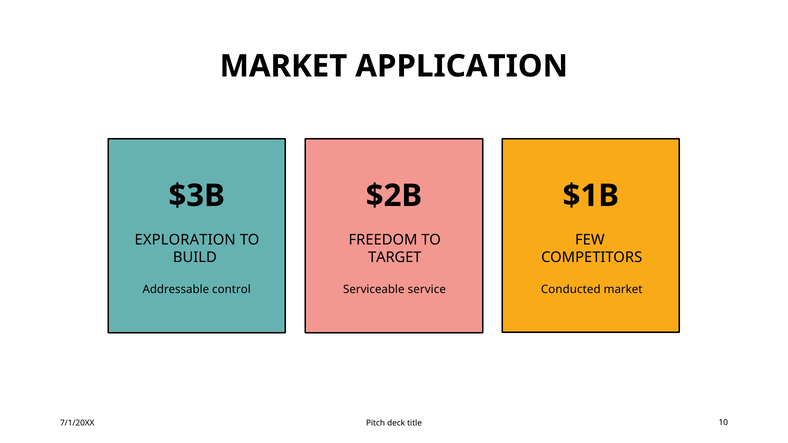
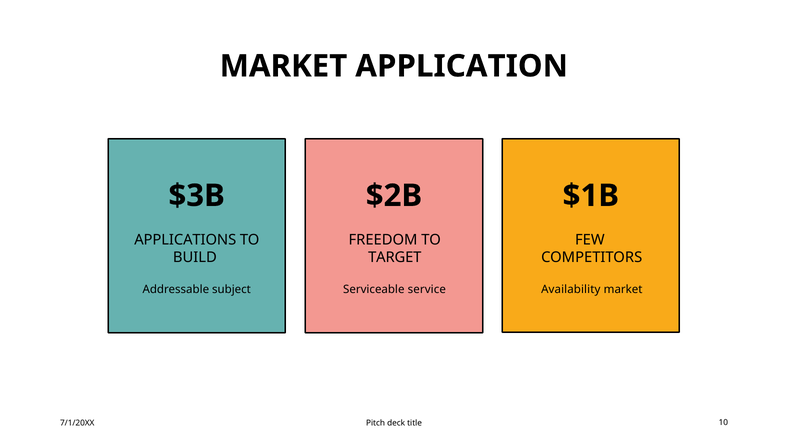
EXPLORATION: EXPLORATION -> APPLICATIONS (185, 240)
control: control -> subject (231, 290)
Conducted: Conducted -> Availability (571, 290)
